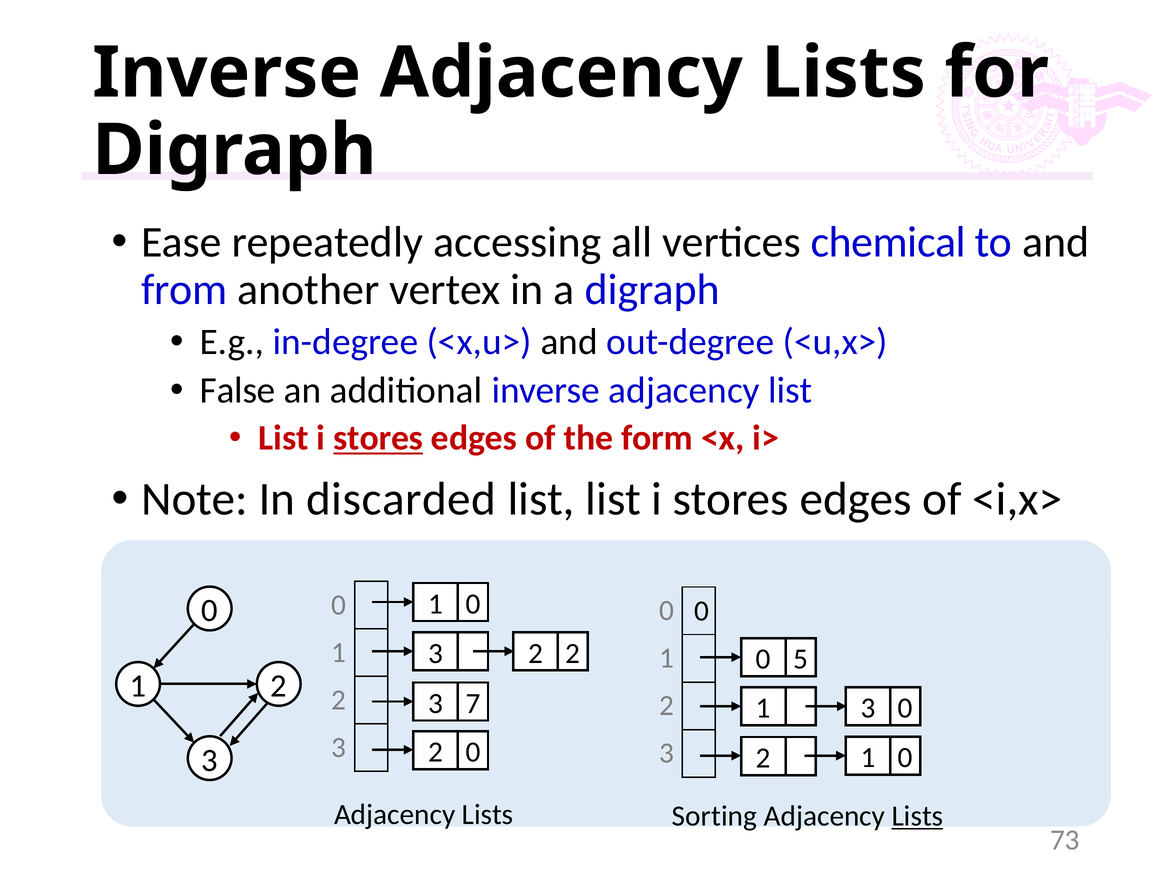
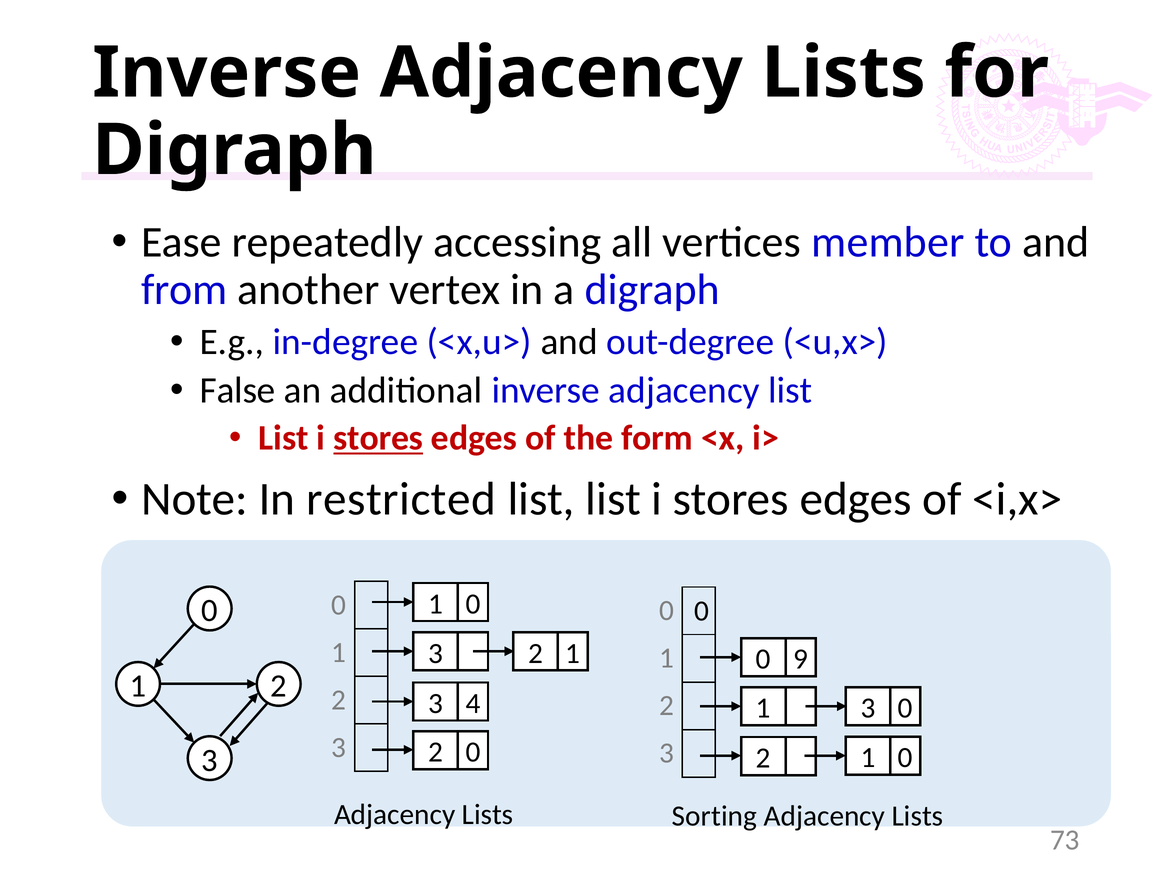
chemical: chemical -> member (888, 242)
discarded: discarded -> restricted (401, 499)
2: 2 -> 1 (573, 653)
5: 5 -> 9 (801, 659)
7: 7 -> 4 (473, 704)
Lists underline: present -> none (917, 816)
